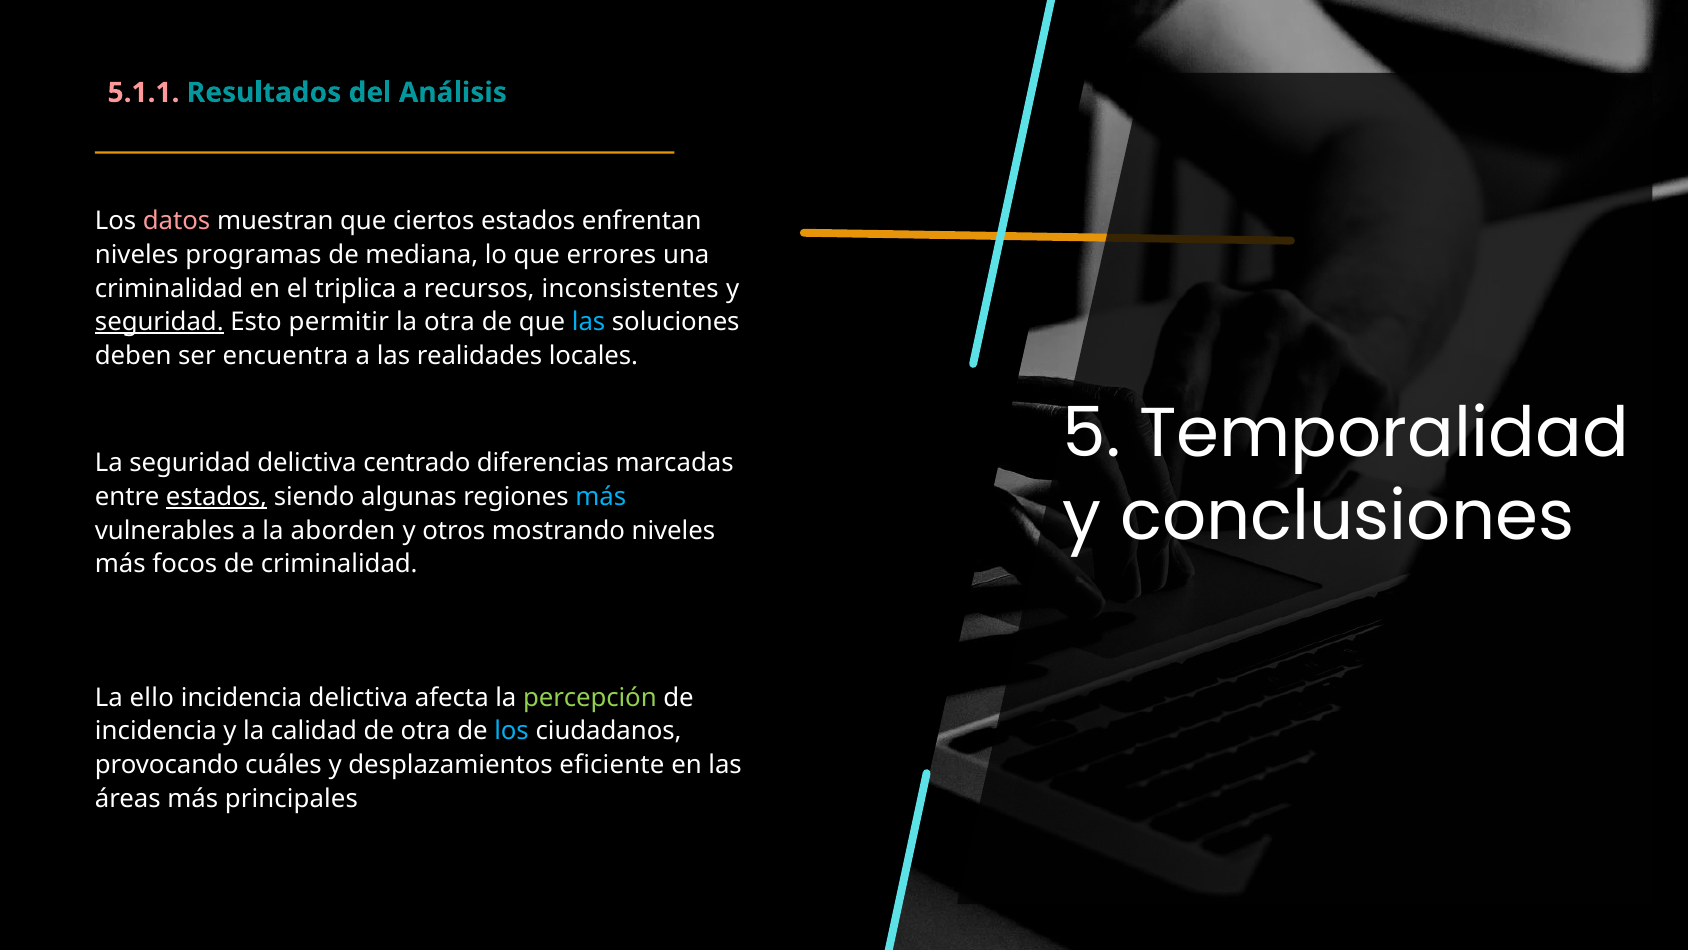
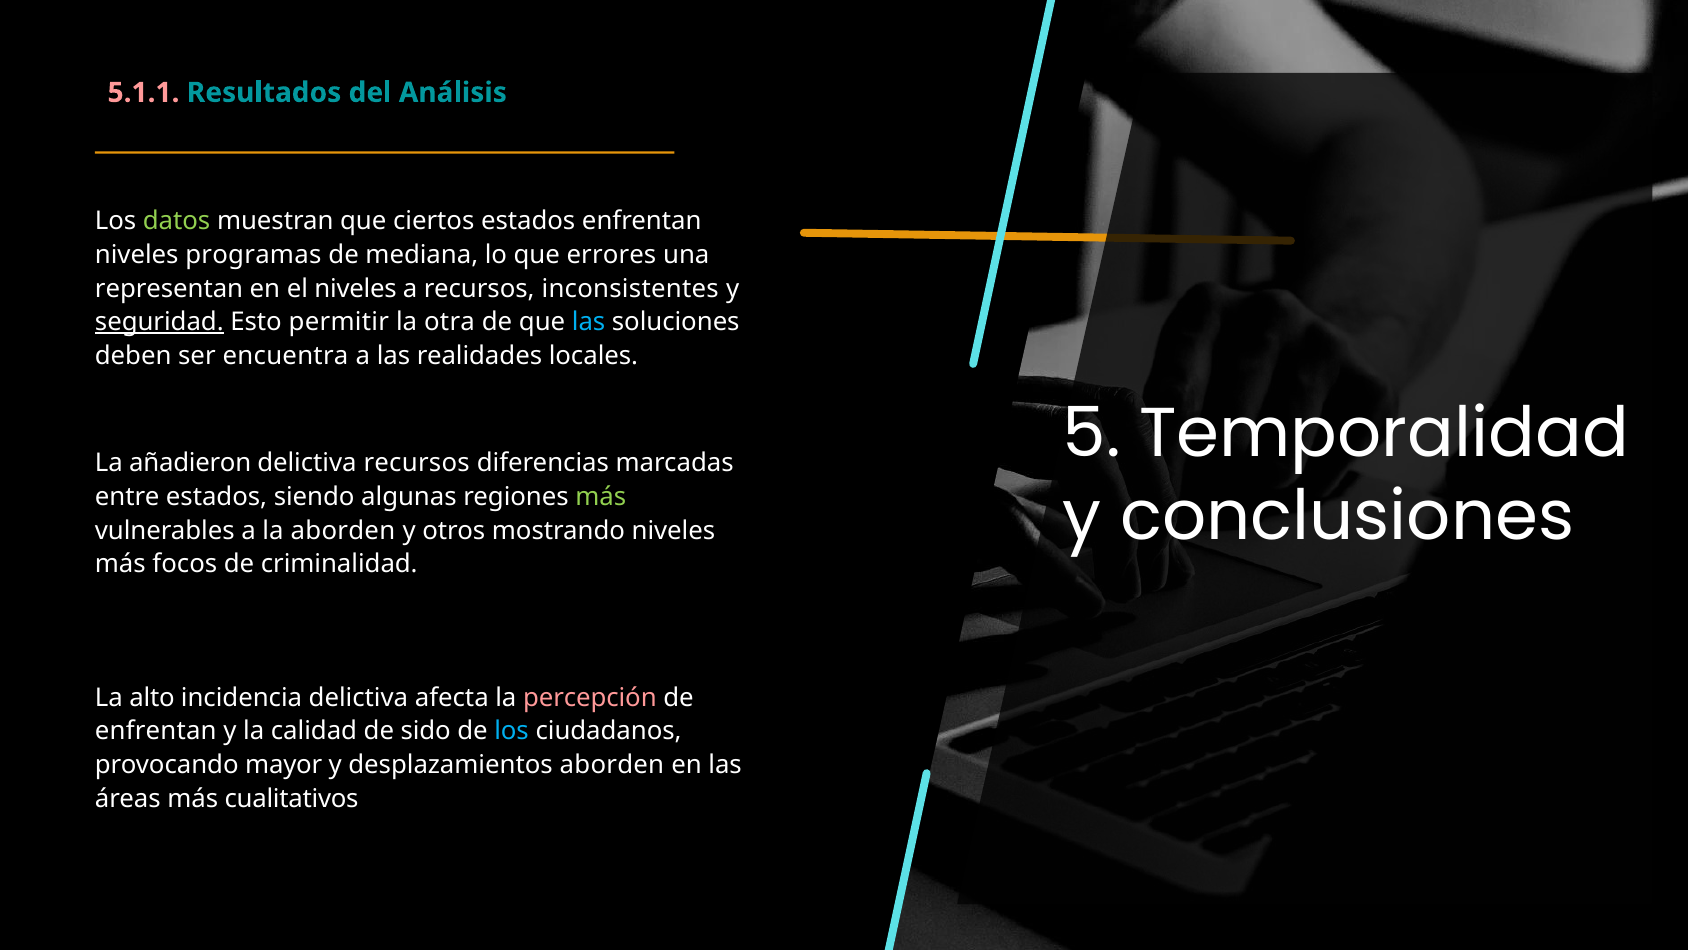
datos colour: pink -> light green (177, 221)
criminalidad: criminalidad -> representan (169, 288)
el triplica: triplica -> niveles (356, 288)
La seguridad: seguridad -> añadieron (190, 463)
delictiva centrado: centrado -> recursos (417, 463)
estados underline: present -> none (217, 497)
más colour: light blue -> light green (601, 497)
ello: ello -> alto (152, 698)
percepción colour: light green -> pink (590, 698)
incidencia: incidencia -> enfrentan (156, 731)
de otra: otra -> sido (426, 731)
cuáles: cuáles -> mayor (284, 765)
desplazamientos eficiente: eficiente -> aborden (612, 765)
principales: principales -> cualitativos (292, 798)
